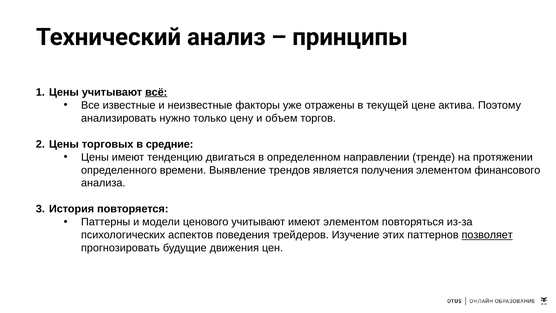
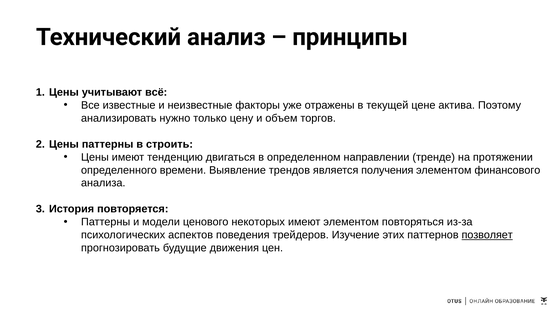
всё underline: present -> none (156, 92)
Цены торговых: торговых -> паттерны (108, 144)
средние: средние -> строить (170, 144)
ценового учитывают: учитывают -> некоторых (258, 222)
